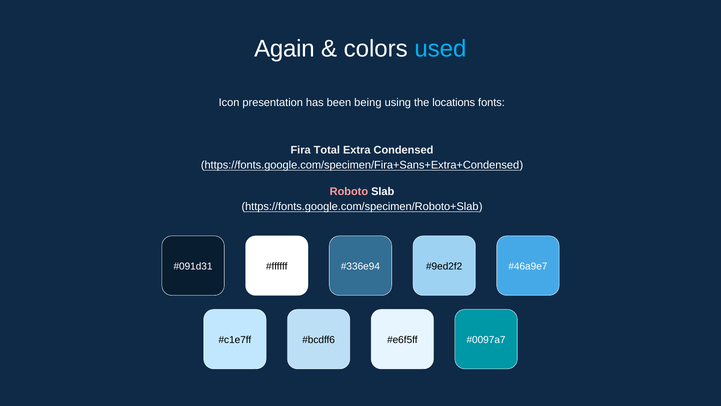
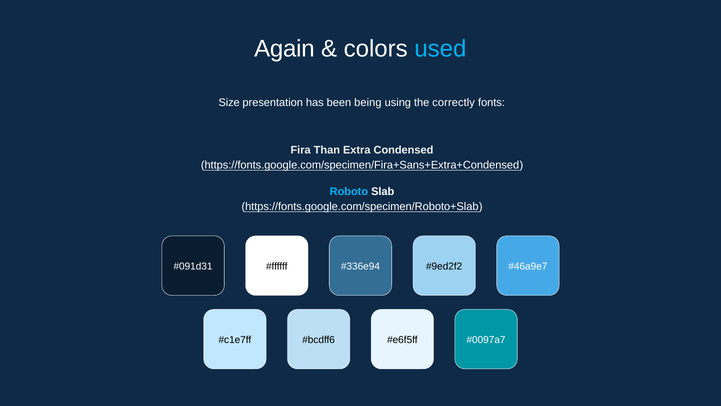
Icon: Icon -> Size (229, 102)
locations: locations -> correctly (454, 102)
Total: Total -> Than (327, 150)
Roboto colour: pink -> light blue (349, 191)
